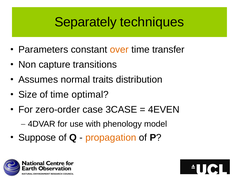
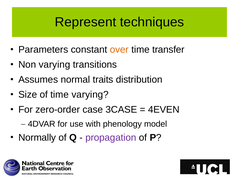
Separately: Separately -> Represent (85, 22)
Non capture: capture -> varying (54, 65)
time optimal: optimal -> varying (90, 95)
Suppose: Suppose -> Normally (37, 138)
propagation colour: orange -> purple (111, 138)
